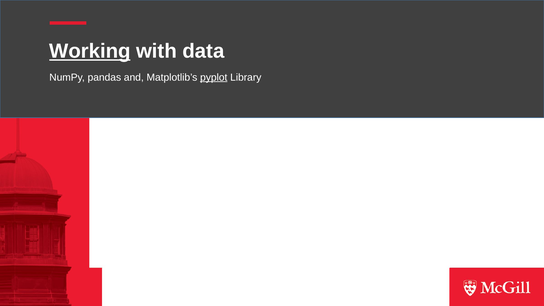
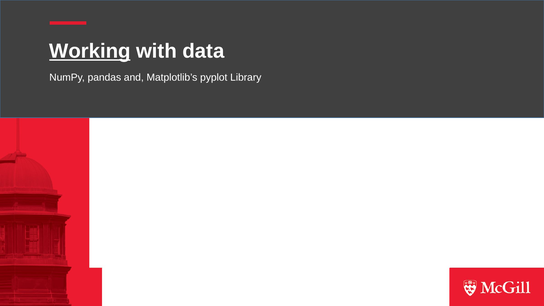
pyplot underline: present -> none (214, 77)
